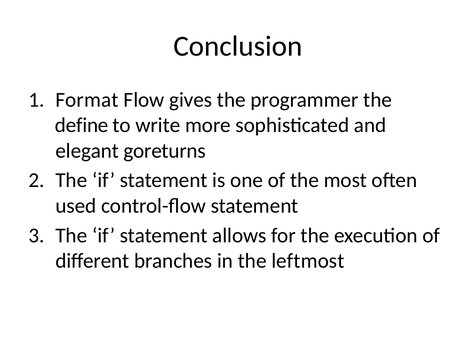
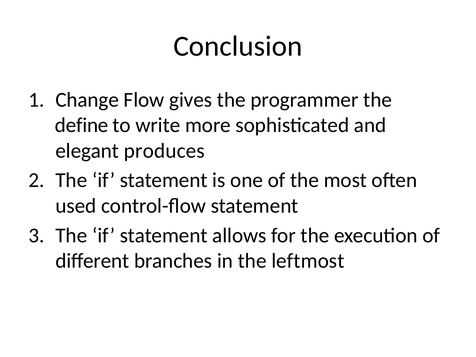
Format: Format -> Change (87, 100)
goreturns: goreturns -> produces (164, 151)
